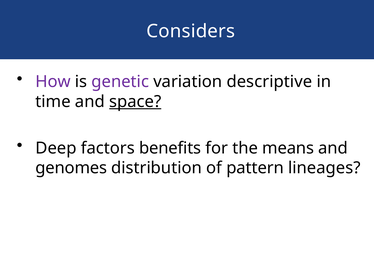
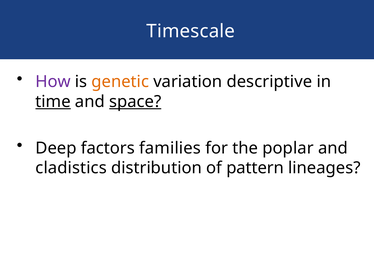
Considers: Considers -> Timescale (191, 31)
genetic colour: purple -> orange (120, 82)
time underline: none -> present (53, 102)
benefits: benefits -> families (170, 148)
means: means -> poplar (288, 148)
genomes: genomes -> cladistics (71, 168)
